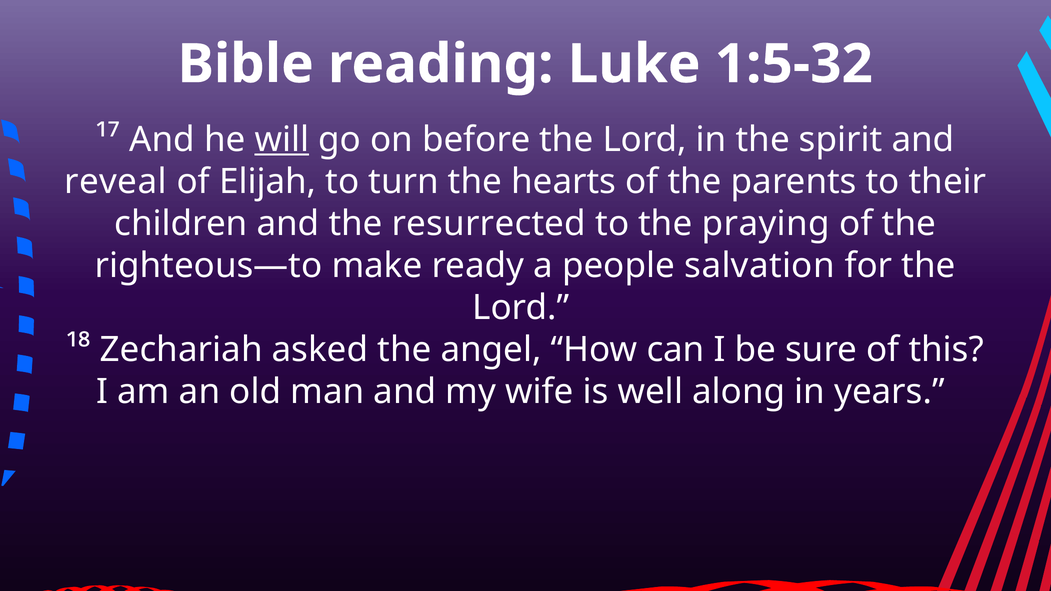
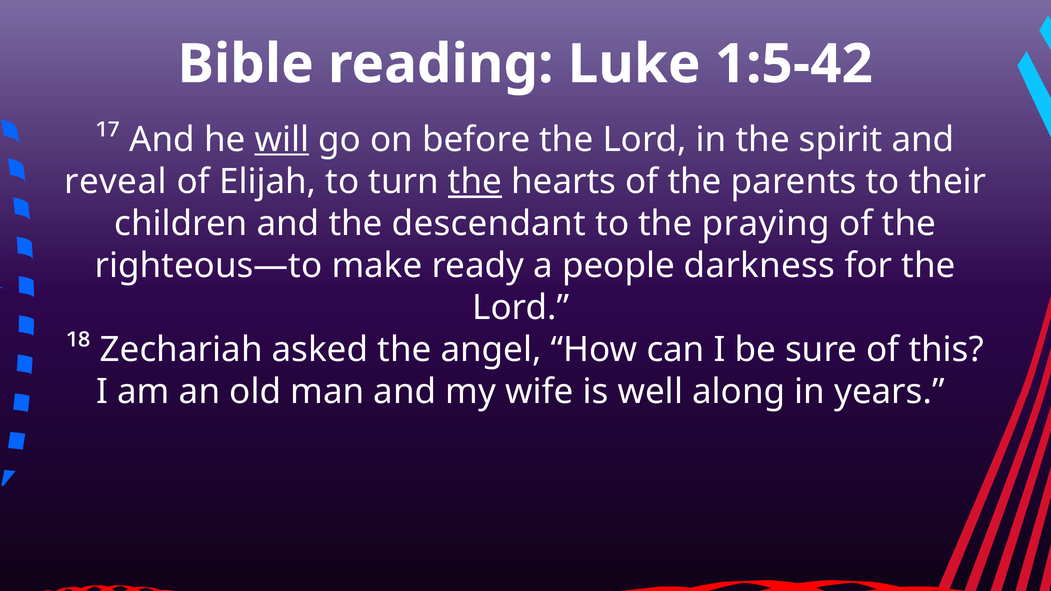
1:5-32: 1:5-32 -> 1:5-42 (794, 64)
the underline: none -> present (475, 182)
resurrected: resurrected -> descendant (489, 224)
salvation: salvation -> darkness (760, 266)
